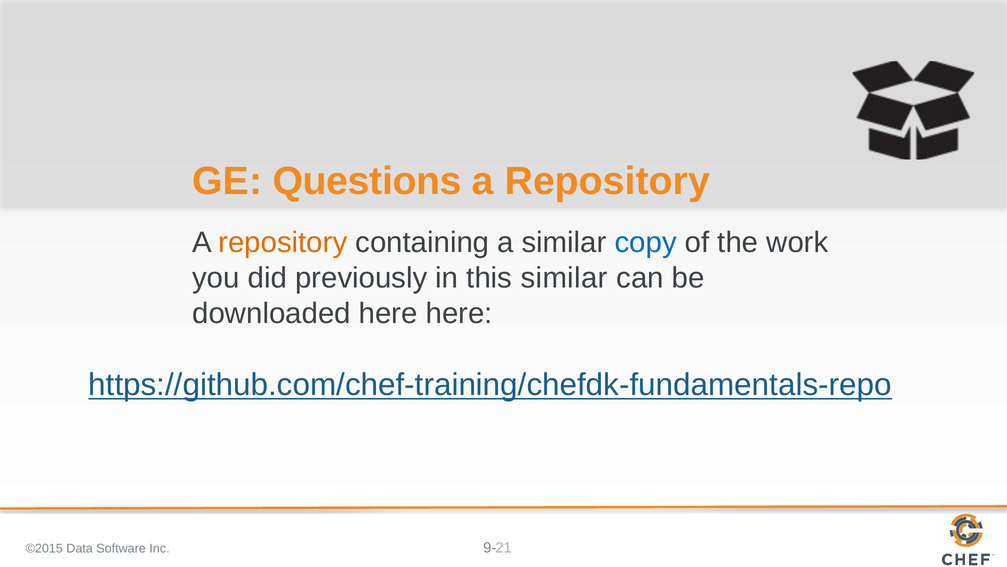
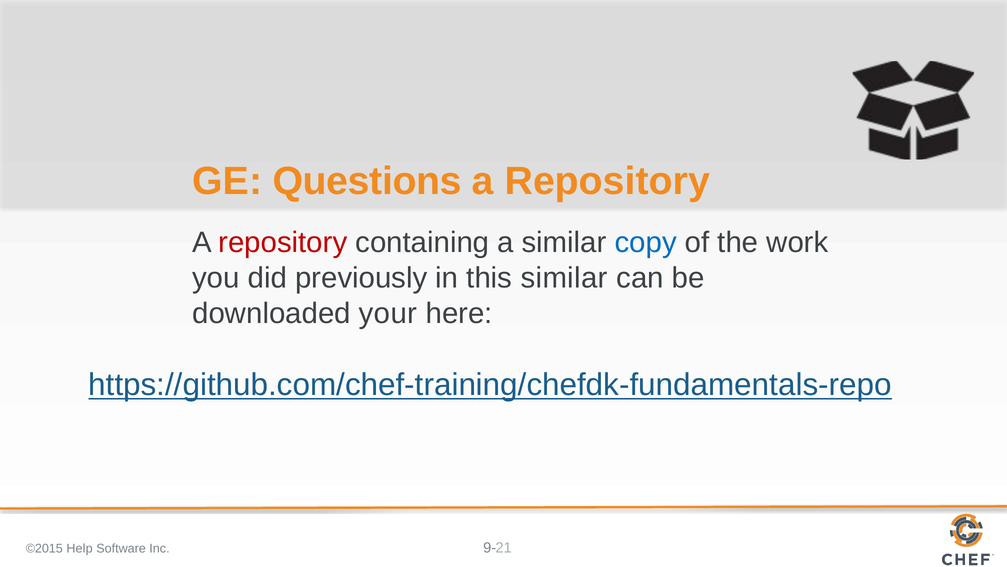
repository colour: orange -> red (283, 243)
downloaded here: here -> your (388, 313)
Data: Data -> Help (80, 548)
